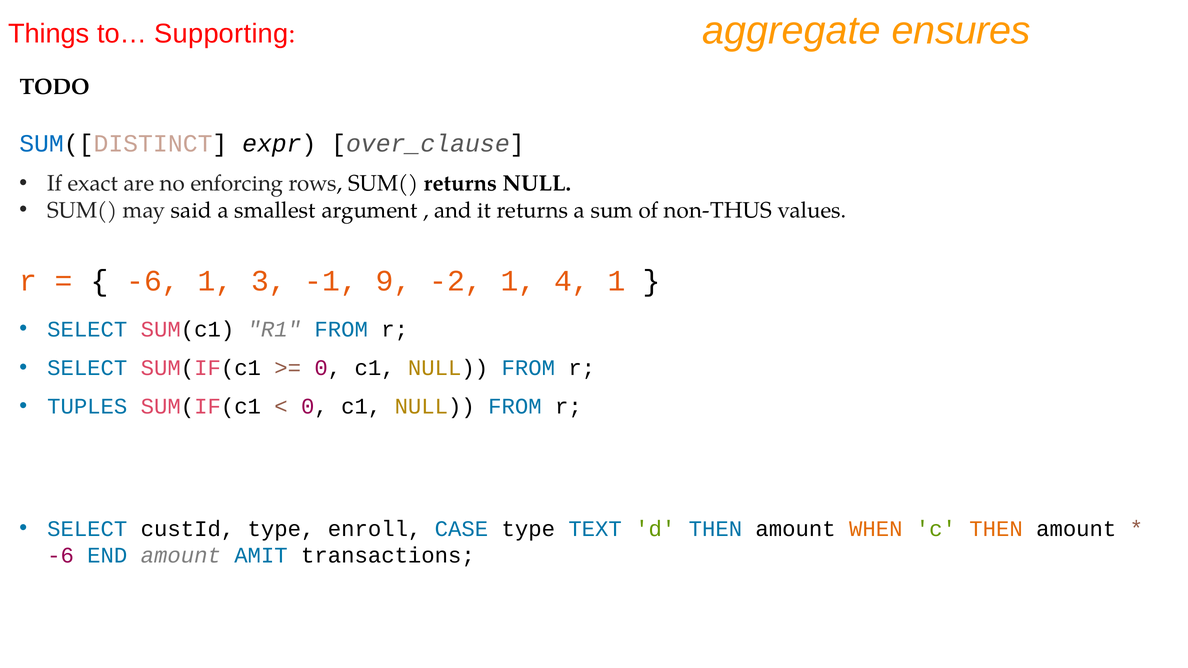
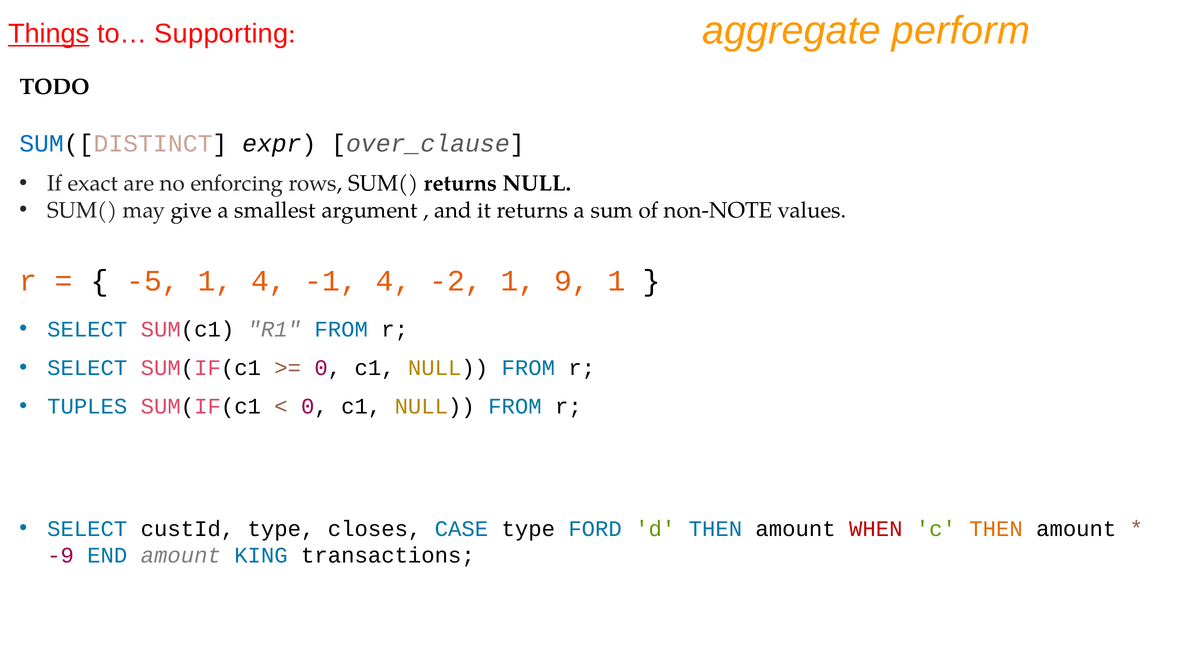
Things underline: none -> present (49, 34)
ensures: ensures -> perform (961, 31)
said: said -> give (191, 210)
non-THUS: non-THUS -> non-NOTE (718, 210)
-6: -6 -> -5 (153, 281)
1 3: 3 -> 4 (269, 281)
-1 9: 9 -> 4 (394, 281)
4: 4 -> 9 (572, 281)
enroll: enroll -> closes (375, 529)
TEXT: TEXT -> FORD (595, 529)
WHEN colour: orange -> red (876, 529)
-6: -6 -> -9 (61, 556)
AMIT: AMIT -> KING (261, 556)
